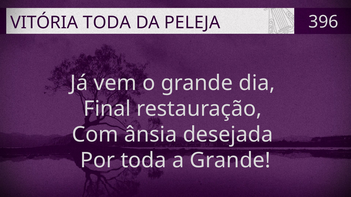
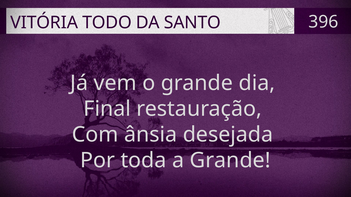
VITÓRIA TODA: TODA -> TODO (107, 23)
PELEJA: PELEJA -> SANTO (192, 23)
